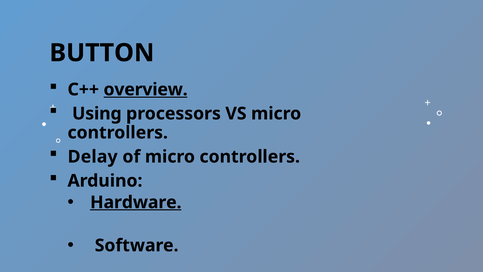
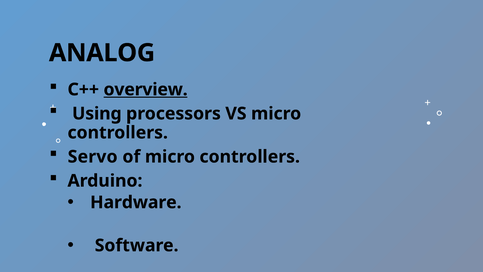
BUTTON: BUTTON -> ANALOG (102, 53)
Delay: Delay -> Servo (93, 157)
Hardware underline: present -> none (136, 202)
